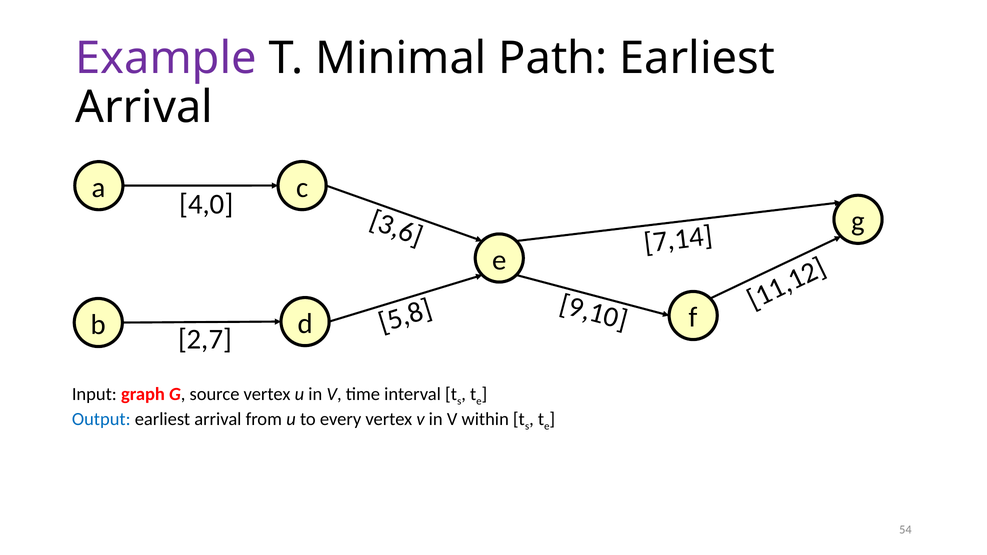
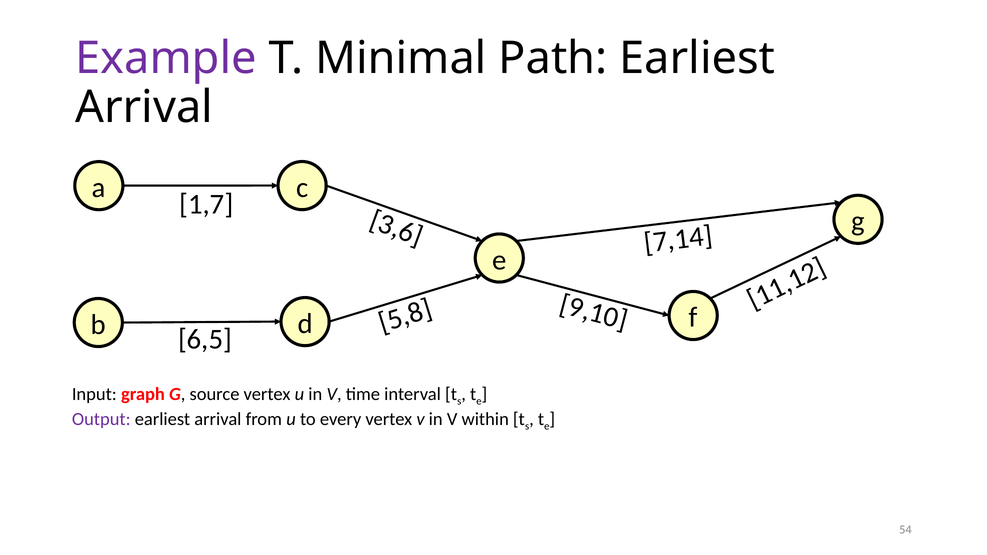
4,0: 4,0 -> 1,7 (206, 204)
2,7: 2,7 -> 6,5 (205, 339)
Output colour: blue -> purple (101, 419)
